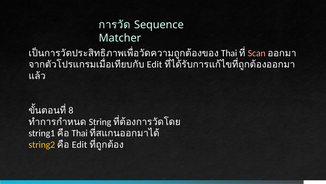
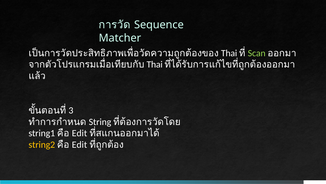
Scan colour: pink -> light green (257, 53)
Edit: Edit -> Thai (155, 64)
8: 8 -> 3 (71, 110)
Thai: Thai -> Edit (79, 133)
